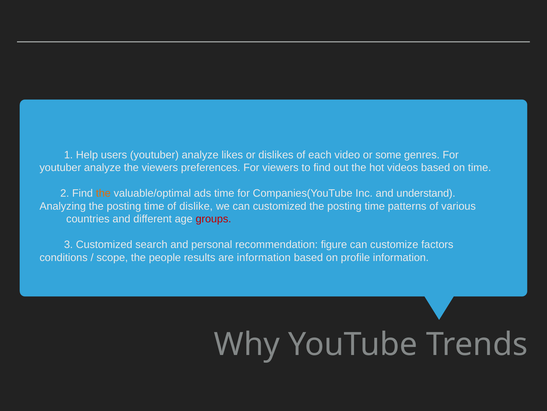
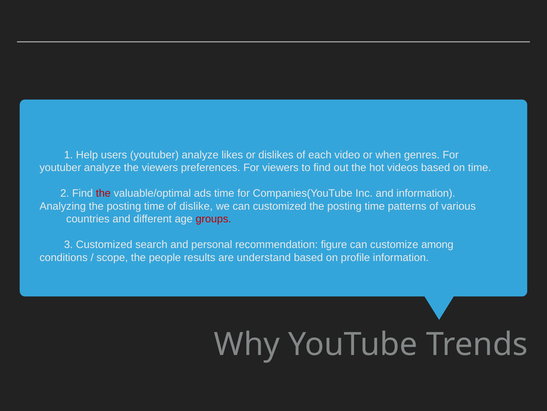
some: some -> when (388, 155)
the colour: orange -> red (103, 193)
and understand: understand -> information (426, 193)
factors: factors -> among (437, 244)
are information: information -> understand (264, 257)
